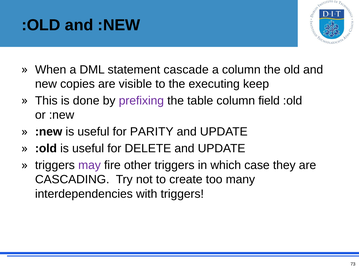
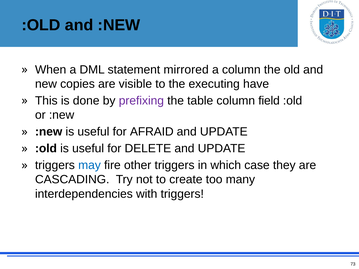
cascade: cascade -> mirrored (186, 70)
keep: keep -> have (256, 84)
PARITY: PARITY -> AFRAID (152, 132)
may colour: purple -> blue (89, 165)
